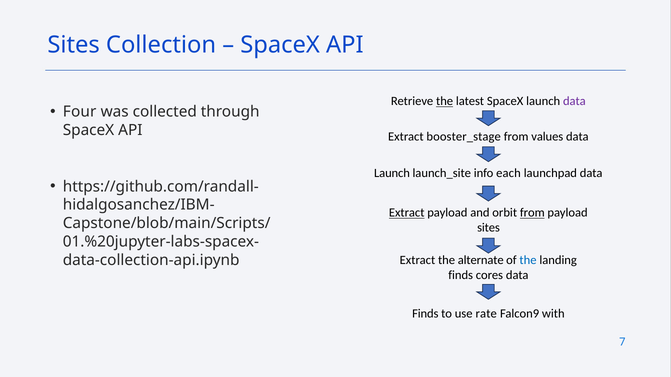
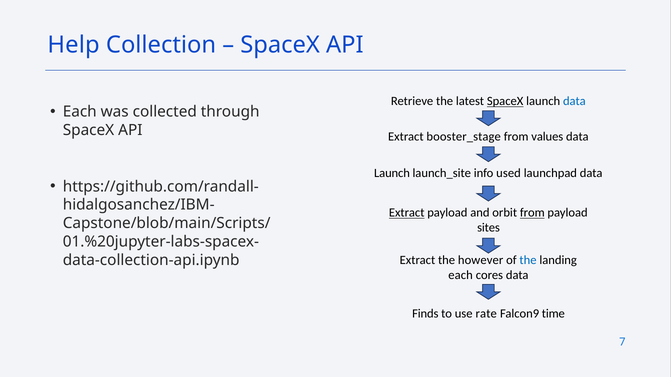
Sites: Sites -> Help (74, 45)
the underline: present -> none (445, 101)
SpaceX underline: none -> present (505, 101)
data colour: purple -> blue (574, 101)
Four: Four -> Each (80, 112)
each: each -> used (509, 173)
alternate: alternate -> however (481, 260)
finds: finds -> each (461, 275)
with: with -> time (553, 314)
